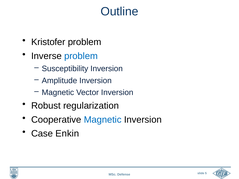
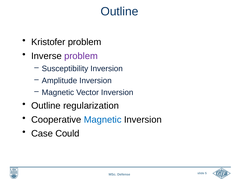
problem colour: blue -> purple (81, 56)
Robust: Robust -> Outline (46, 106)
Enkin: Enkin -> Could (67, 134)
